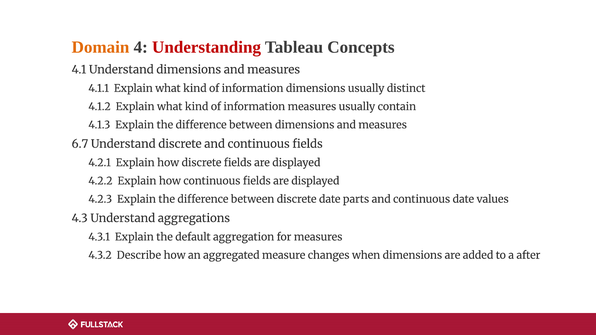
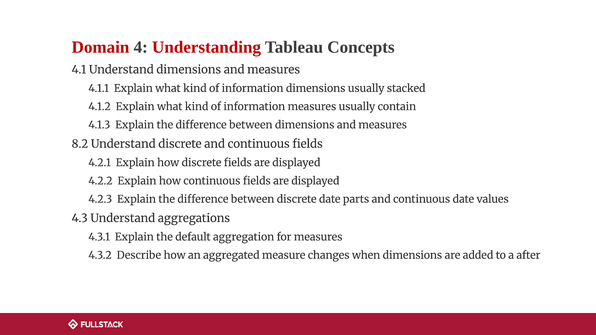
Domain colour: orange -> red (100, 47)
distinct: distinct -> stacked (406, 88)
6.7: 6.7 -> 8.2 (80, 144)
